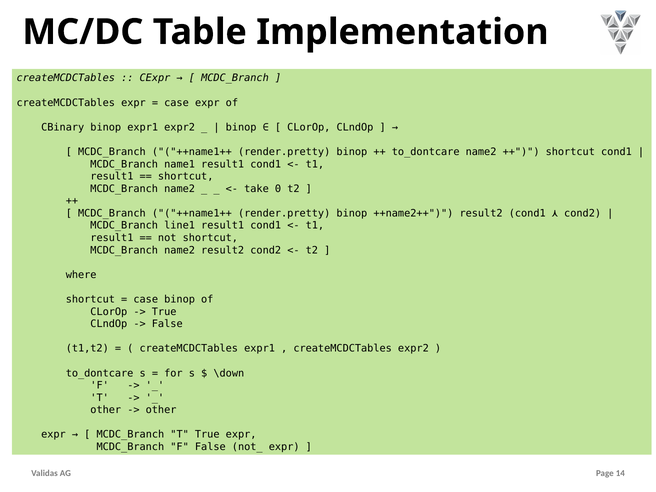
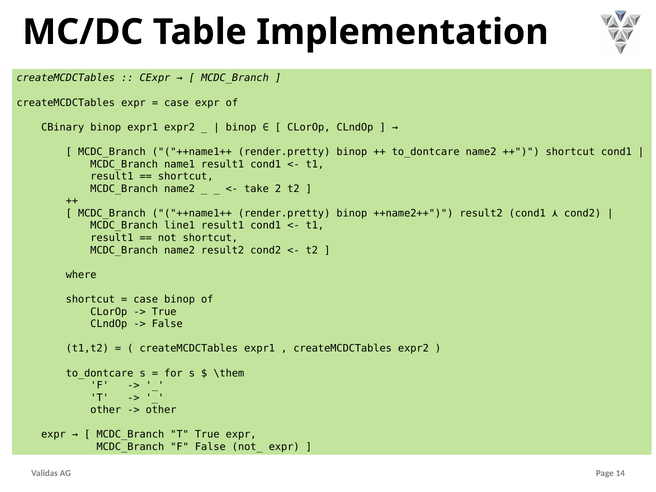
0: 0 -> 2 (278, 189)
\down: \down -> \them (229, 373)
